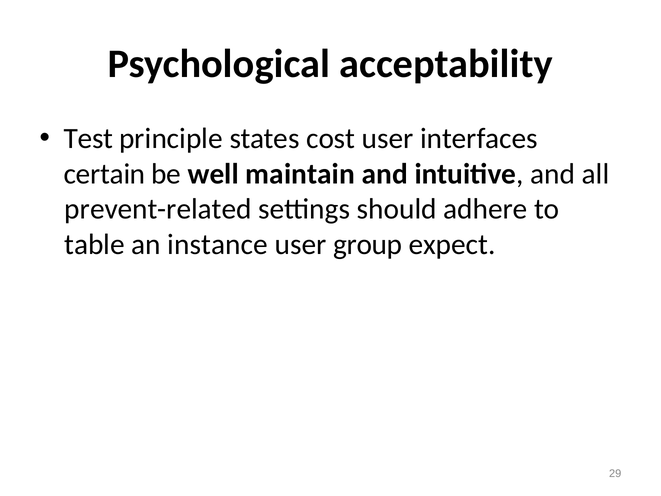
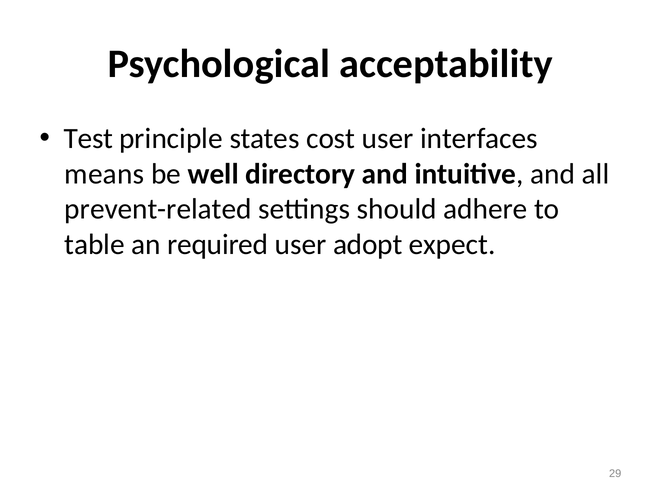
certain: certain -> means (104, 174)
maintain: maintain -> directory (300, 174)
instance: instance -> required (218, 244)
group: group -> adopt (368, 244)
